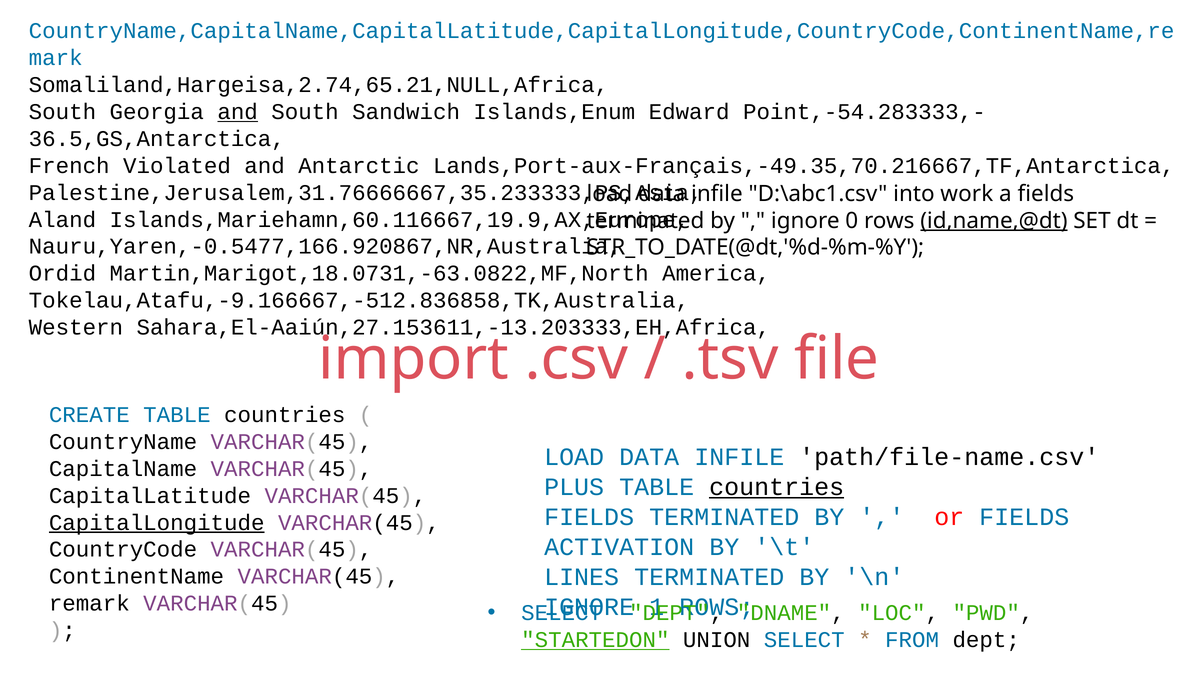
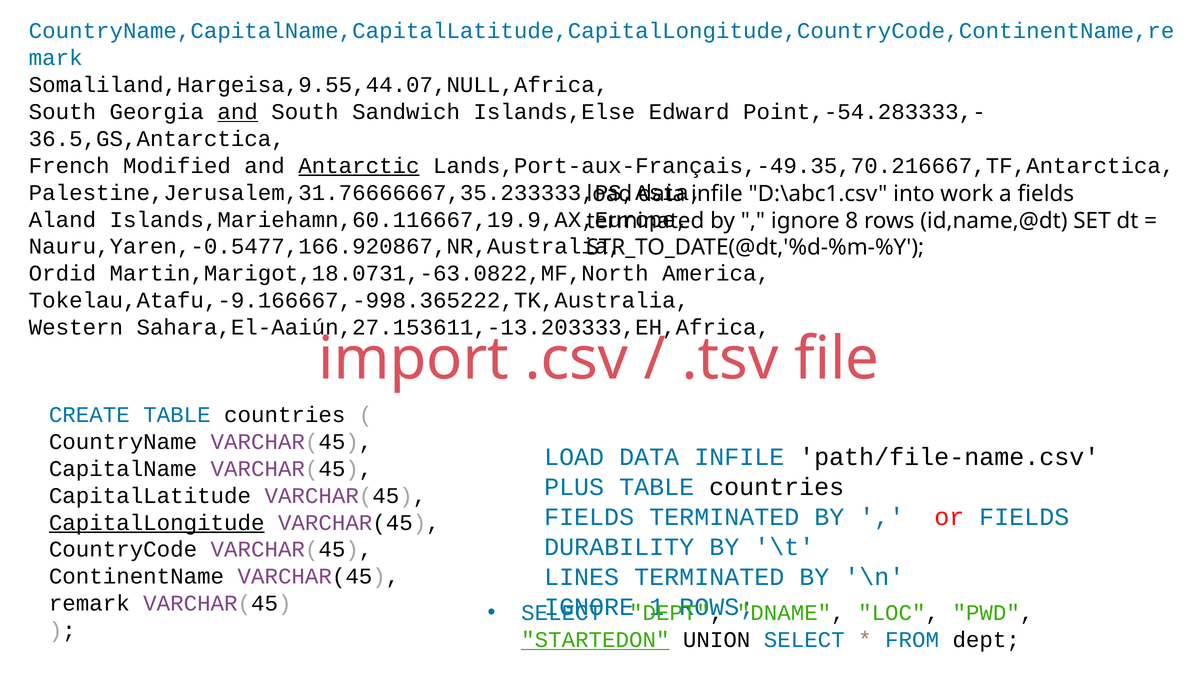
Somaliland,Hargeisa,2.74,65.21,NULL,Africa: Somaliland,Hargeisa,2.74,65.21,NULL,Africa -> Somaliland,Hargeisa,9.55,44.07,NULL,Africa (318, 85)
Islands,Enum: Islands,Enum -> Islands,Else (554, 112)
Violated: Violated -> Modified (177, 166)
Antarctic underline: none -> present (359, 166)
0: 0 -> 8 (852, 221)
id,name,@dt underline: present -> none (994, 221)
Tokelau,Atafu,-9.166667,-512.836858,TK,Australia: Tokelau,Atafu,-9.166667,-512.836858,TK,Australia -> Tokelau,Atafu,-9.166667,-998.365222,TK,Australia (359, 300)
countries underline: present -> none (777, 487)
ACTIVATION: ACTIVATION -> DURABILITY (619, 547)
